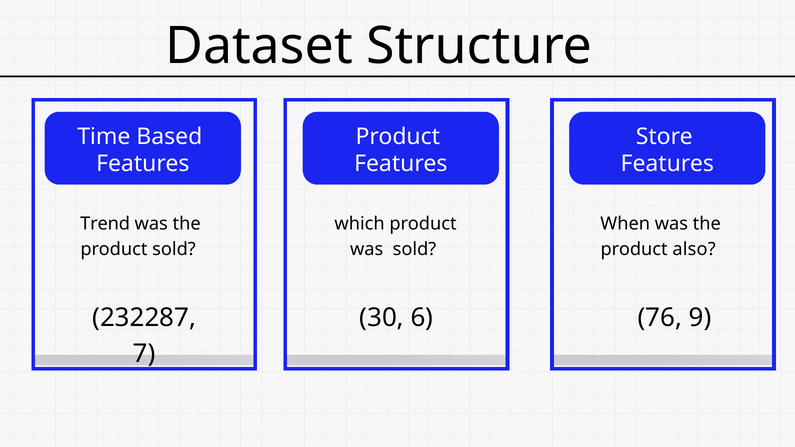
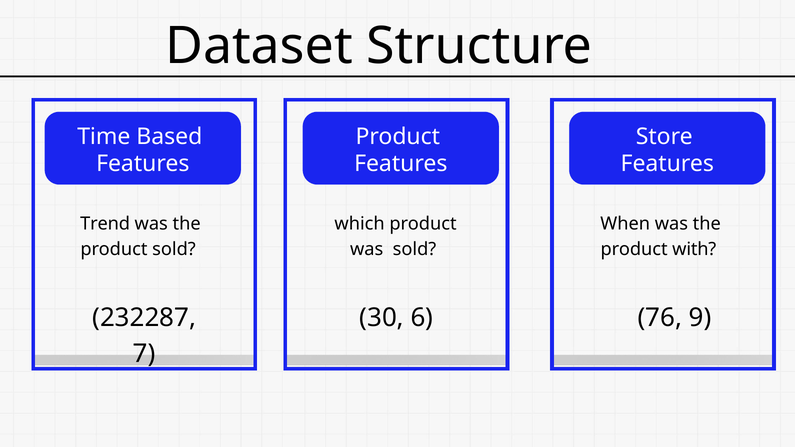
also: also -> with (694, 249)
